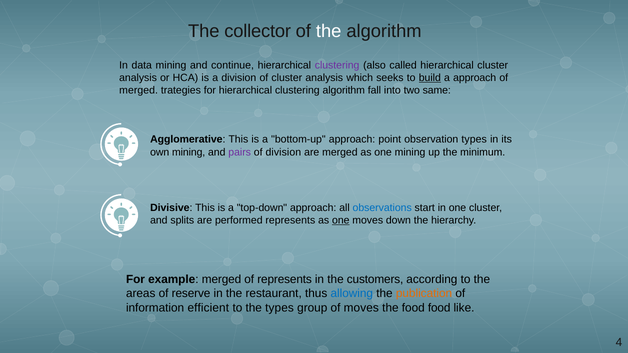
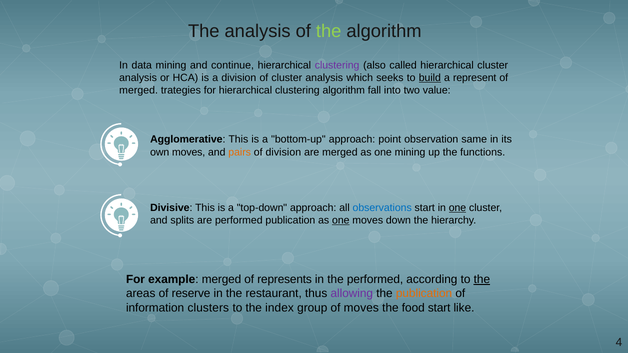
The collector: collector -> analysis (258, 31)
the colour: white -> light green (329, 31)
a approach: approach -> represent (475, 78)
same: same -> value (437, 91)
observation types: types -> same (474, 140)
own mining: mining -> moves (189, 152)
pairs colour: purple -> orange (240, 152)
minimum: minimum -> functions (483, 152)
one underline: none -> present (457, 208)
performed represents: represents -> publication (290, 220)
the customers: customers -> performed (375, 280)
the underline: none -> present (482, 280)
allowing colour: blue -> purple (352, 294)
efficient: efficient -> clusters (208, 308)
the types: types -> index (280, 308)
food food: food -> start (439, 308)
